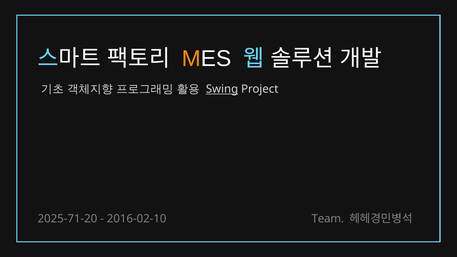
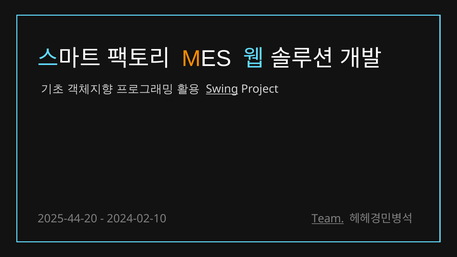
2025-71-20: 2025-71-20 -> 2025-44-20 (67, 219)
2016-02-10: 2016-02-10 -> 2024-02-10 (137, 219)
Team underline: none -> present (328, 219)
